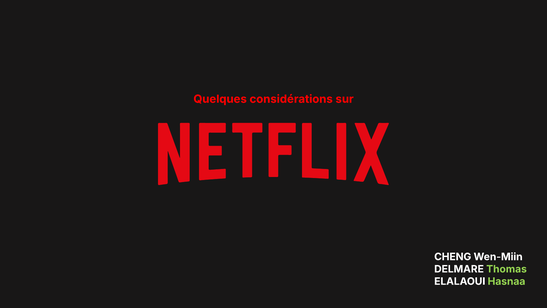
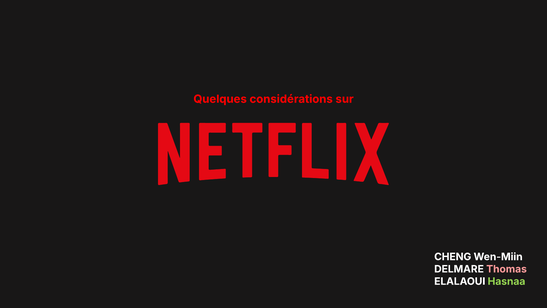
Thomas colour: light green -> pink (507, 269)
